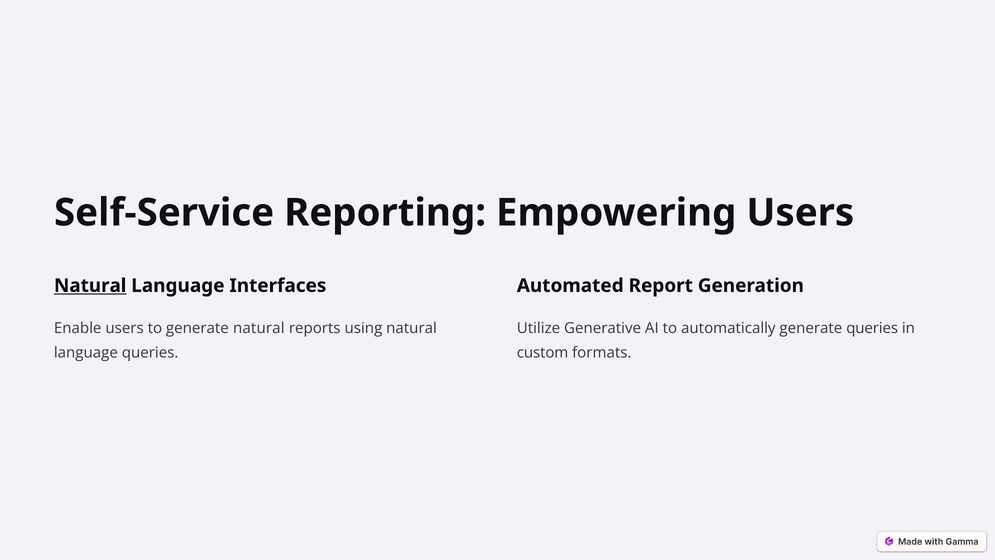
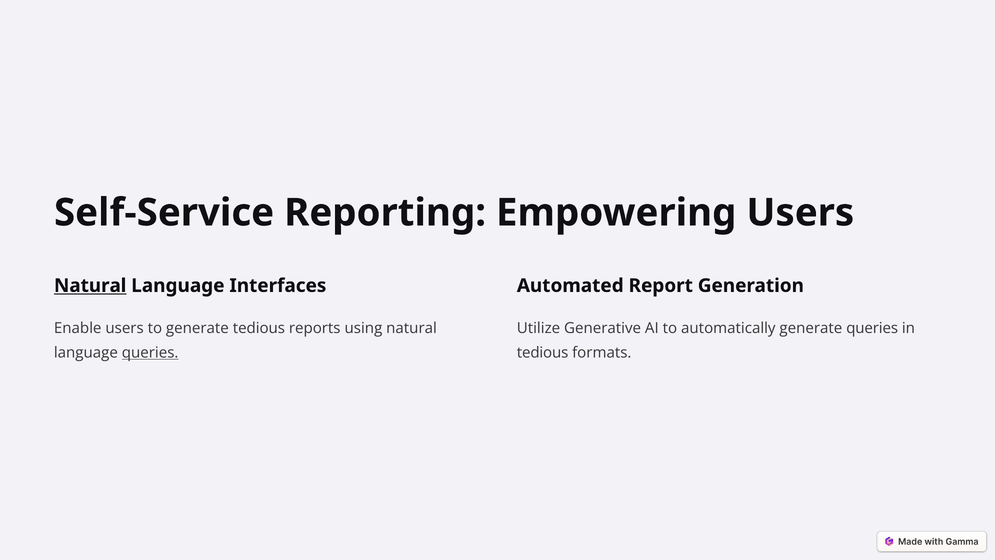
generate natural: natural -> tedious (259, 328)
queries underline: none -> present (150, 353)
custom: custom -> tedious (543, 353)
